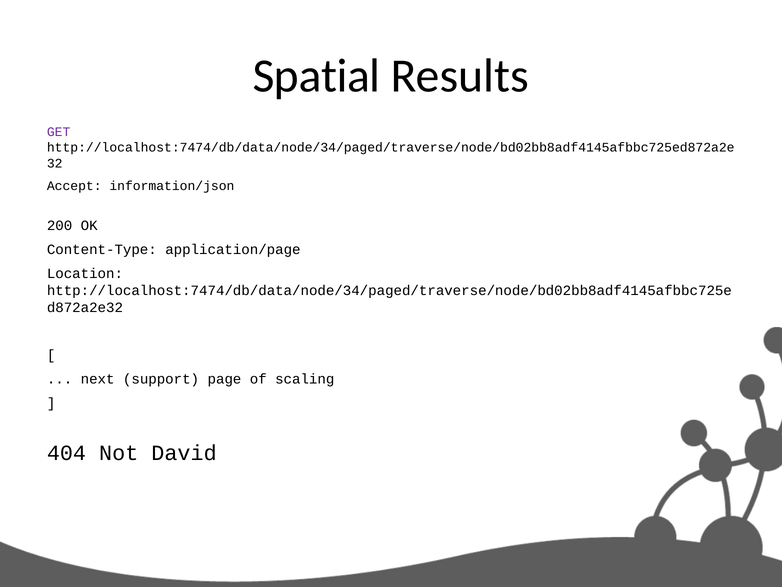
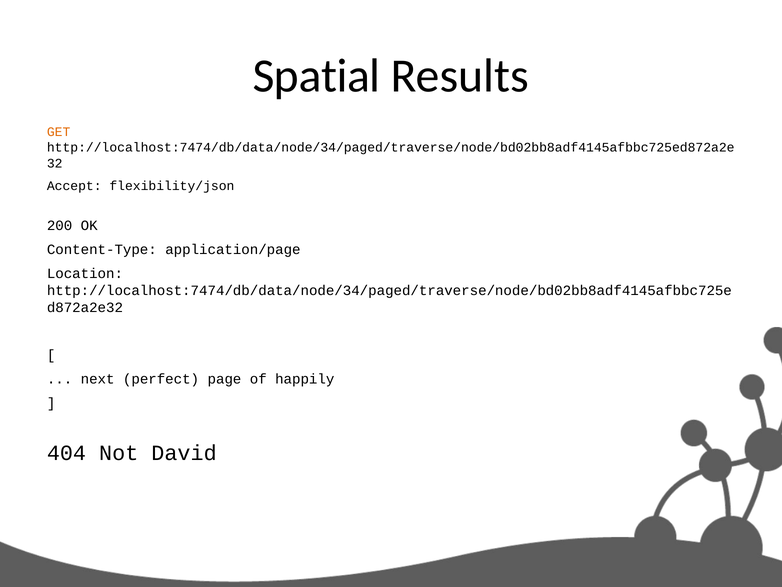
GET colour: purple -> orange (59, 132)
information/json: information/json -> flexibility/json (172, 186)
support: support -> perfect (161, 379)
scaling: scaling -> happily (305, 379)
